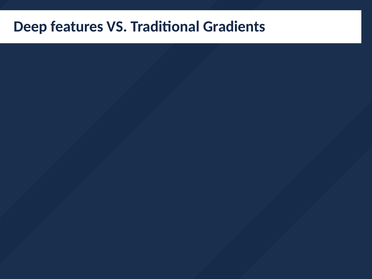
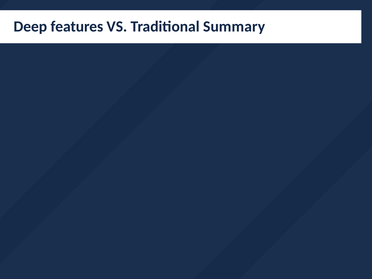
Gradients: Gradients -> Summary (234, 26)
